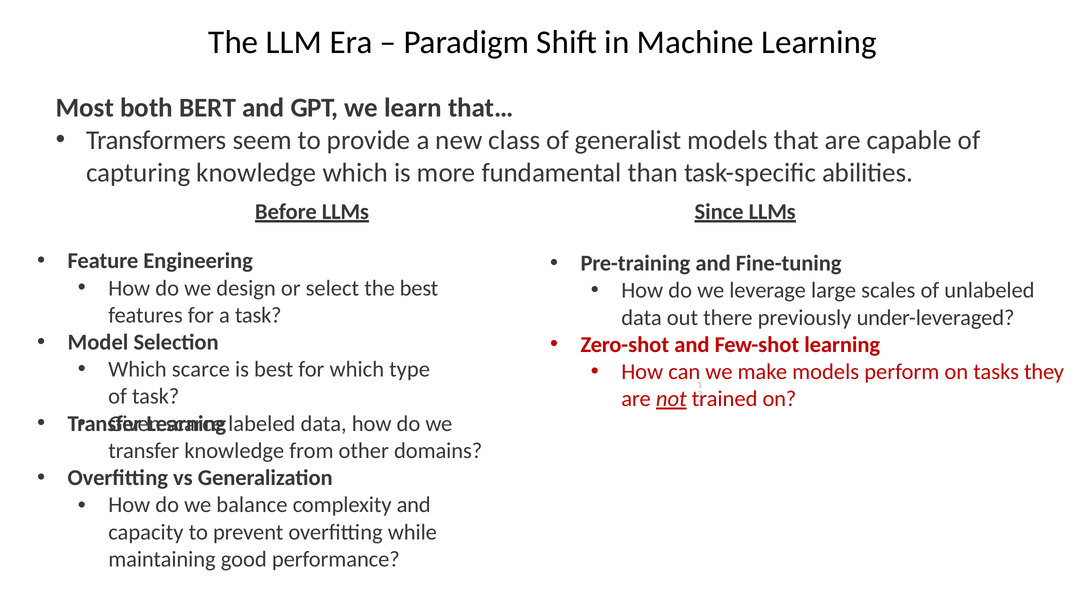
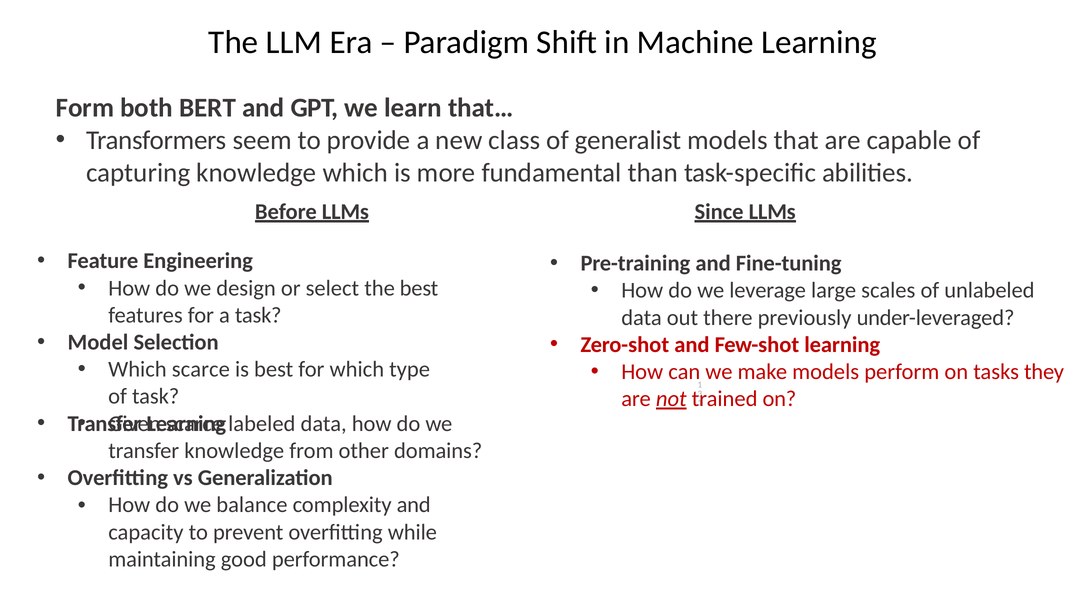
Most: Most -> Form (85, 108)
